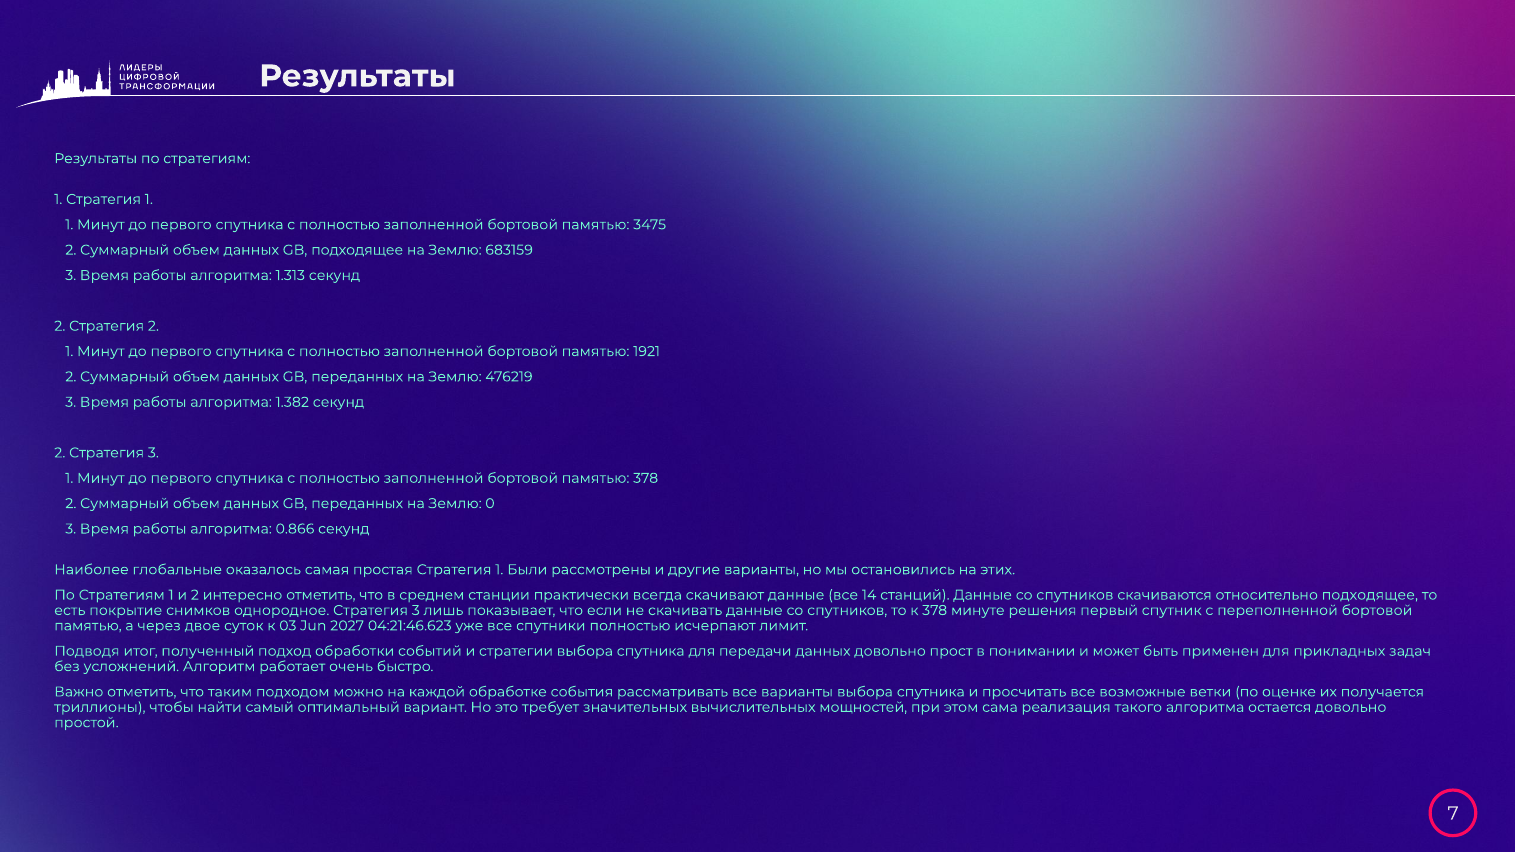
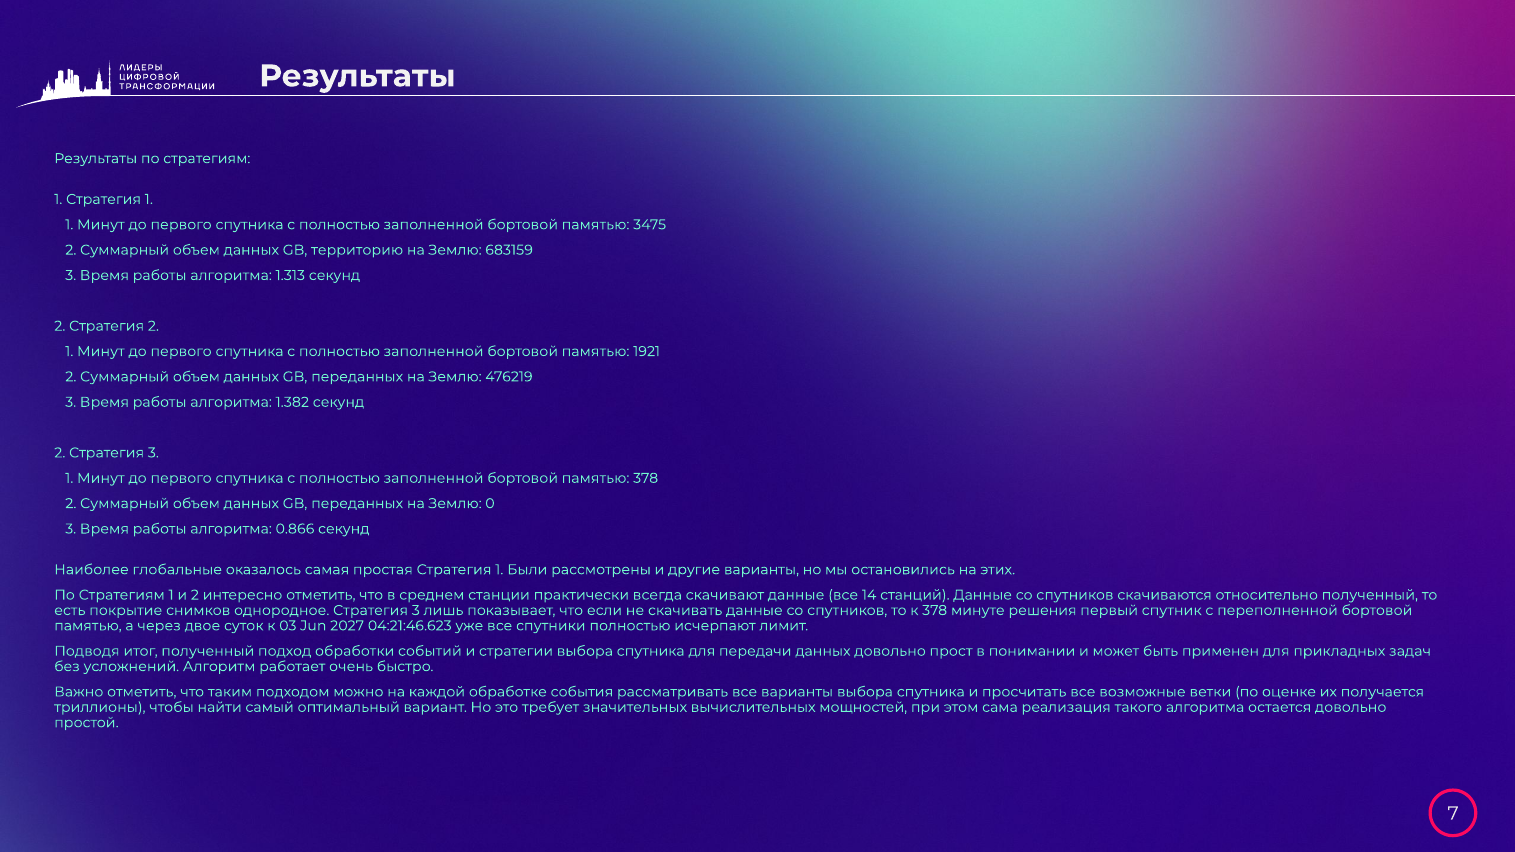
GB подходящее: подходящее -> территорию (357, 250)
относительно подходящее: подходящее -> полученный (1370, 595)
